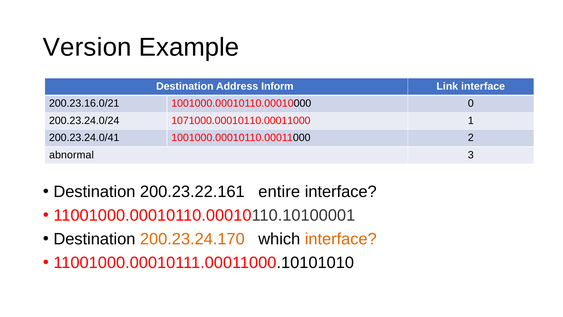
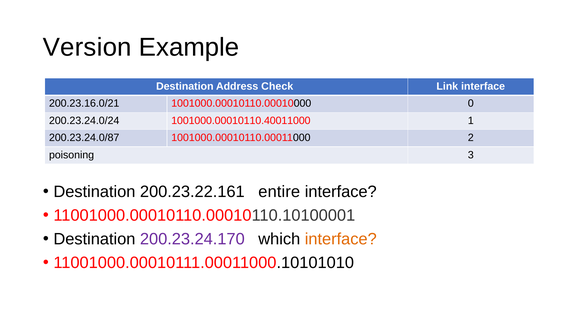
Inform: Inform -> Check (277, 86)
1071000.00010110.00011000: 1071000.00010110.00011000 -> 1001000.00010110.40011000 (241, 121)
200.23.24.0/41: 200.23.24.0/41 -> 200.23.24.0/87 (84, 138)
abnormal: abnormal -> poisoning (72, 155)
200.23.24.170 colour: orange -> purple (192, 239)
